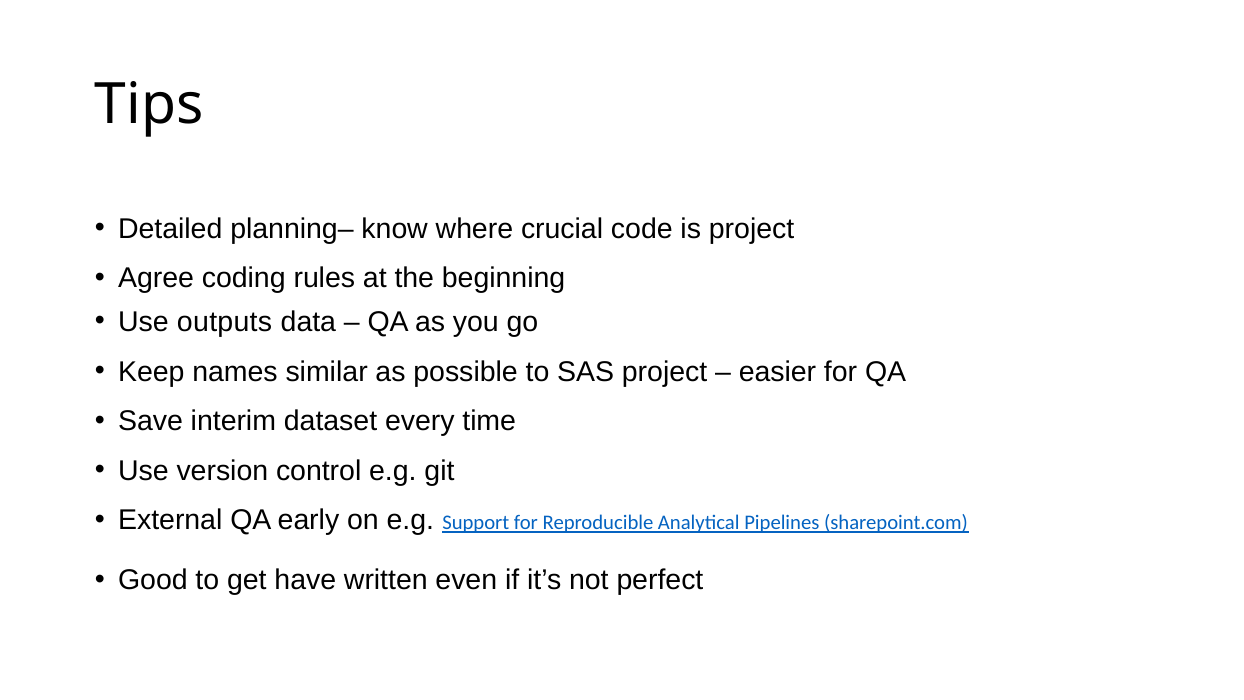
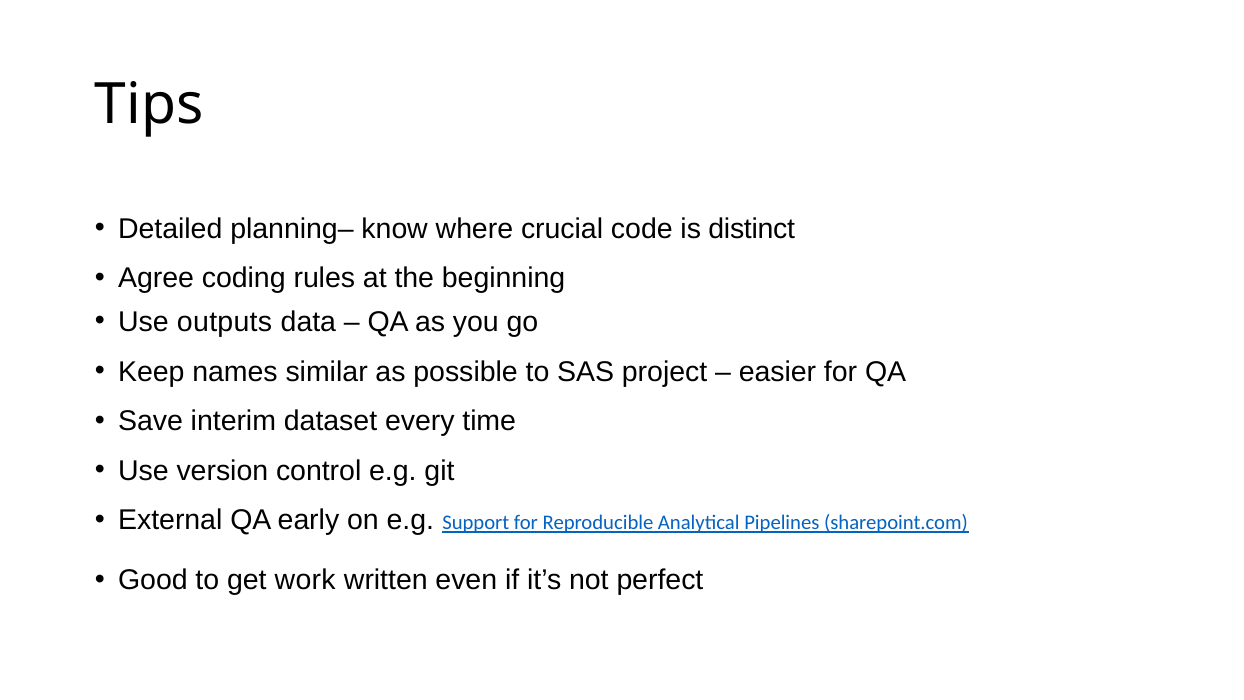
is project: project -> distinct (752, 229)
have: have -> work (305, 580)
